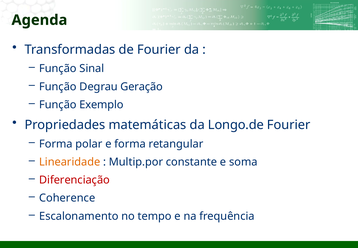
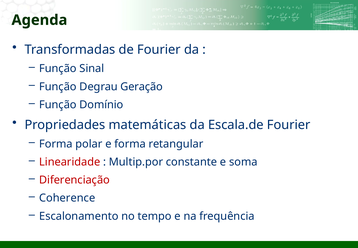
Exemplo: Exemplo -> Domínio (101, 105)
Longo.de: Longo.de -> Escala.de (236, 125)
Linearidade colour: orange -> red (70, 162)
